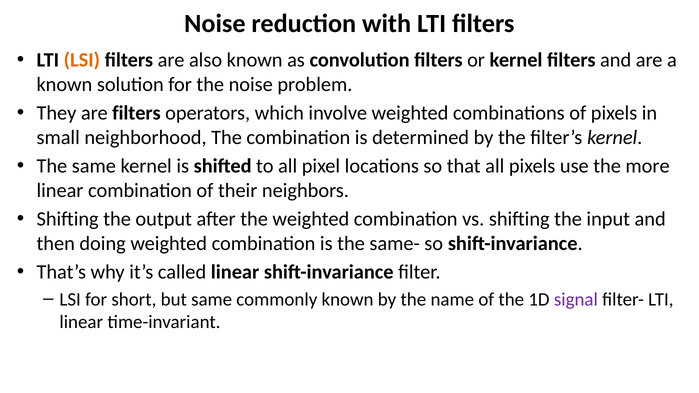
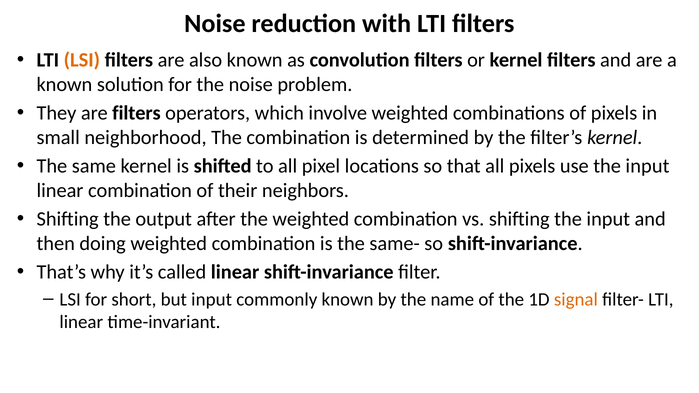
use the more: more -> input (648, 166)
but same: same -> input (212, 299)
signal colour: purple -> orange (576, 299)
